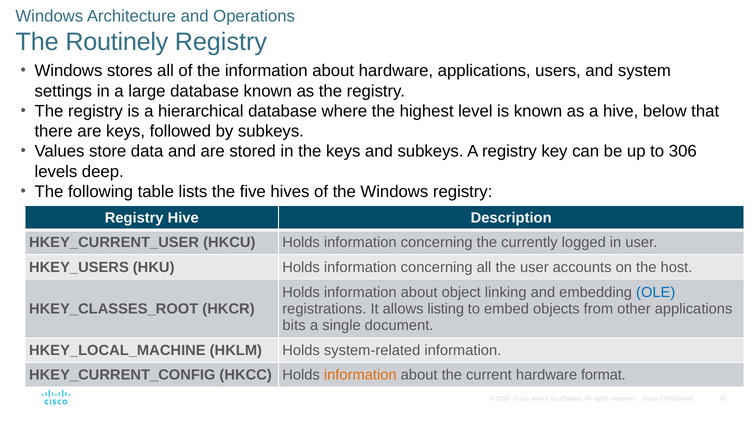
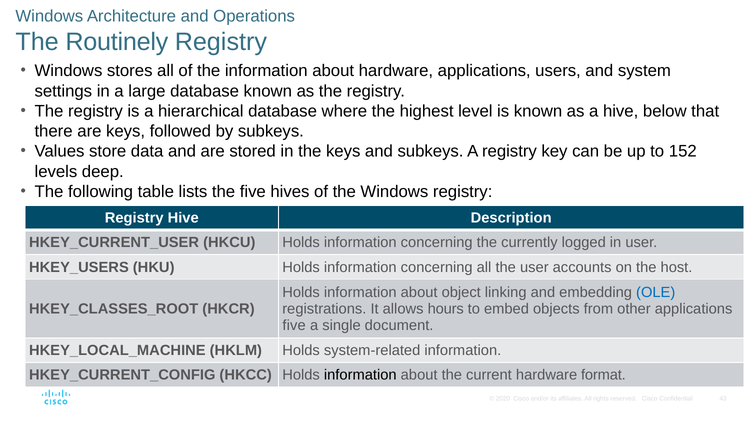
306: 306 -> 152 (683, 151)
listing: listing -> hours (446, 309)
bits: bits -> five (294, 325)
information colour: orange -> black (360, 375)
